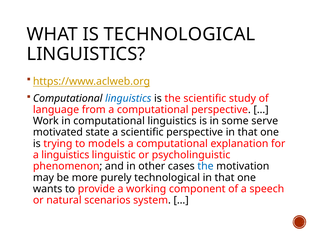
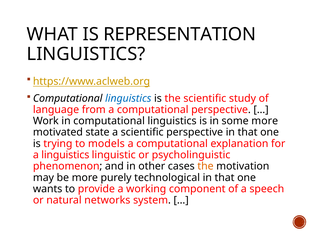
IS TECHNOLOGICAL: TECHNOLOGICAL -> REPRESENTATION (180, 34)
some serve: serve -> more (265, 121)
the colour: blue -> orange (206, 166)
scenarios: scenarios -> networks (107, 200)
